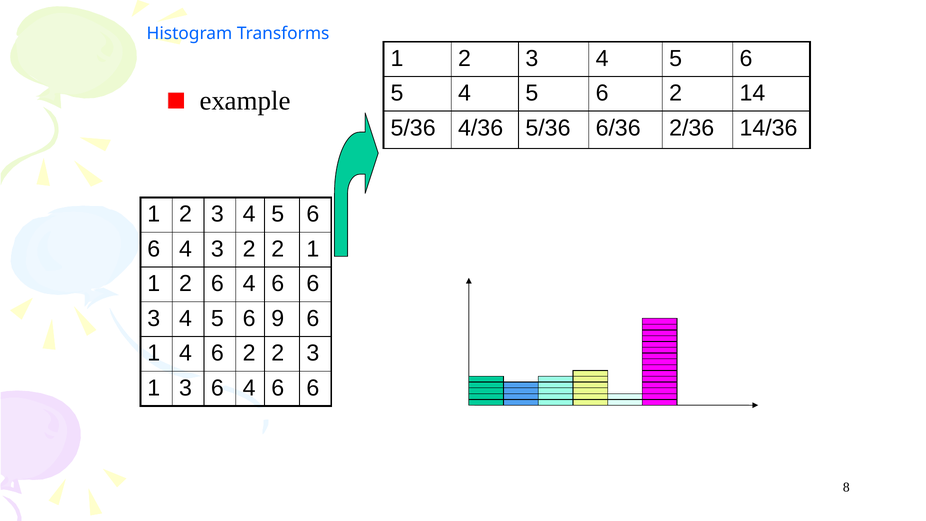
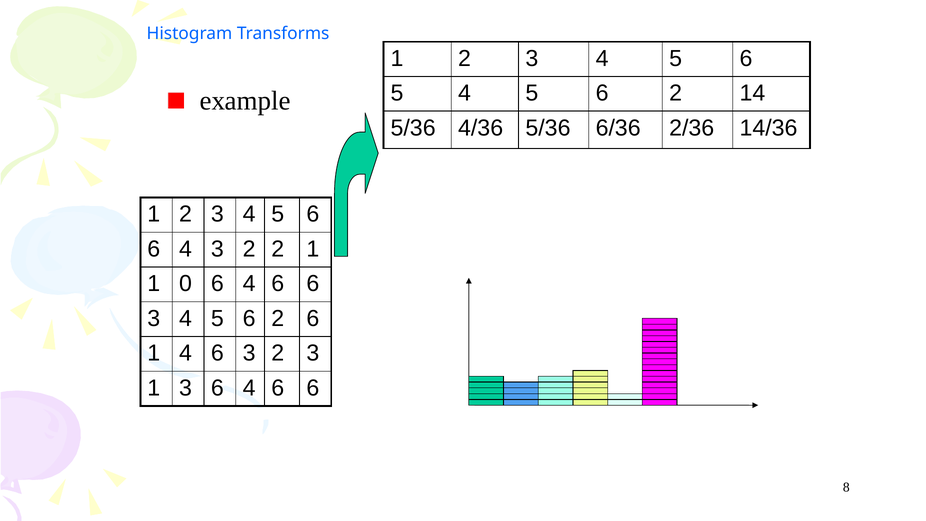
2: 2 -> 0 (186, 284)
9: 9 -> 2 (278, 318)
4 6 2: 2 -> 3 (249, 353)
